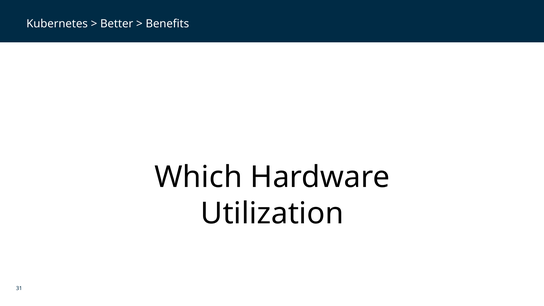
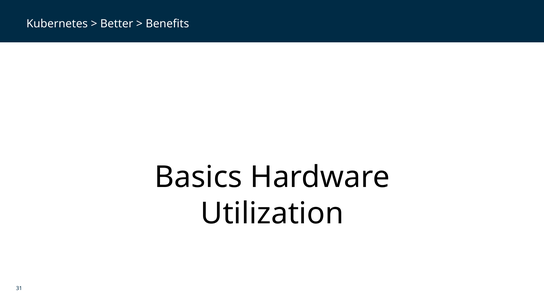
Which: Which -> Basics (198, 177)
